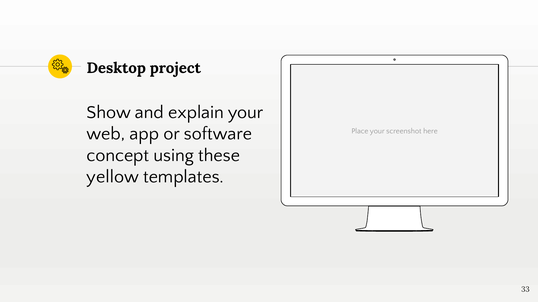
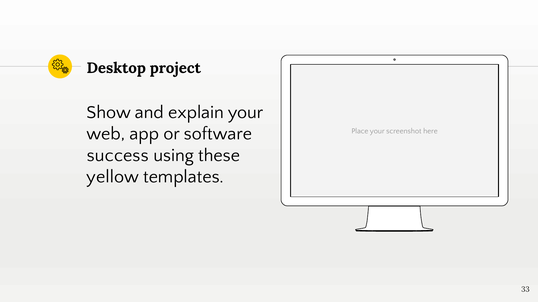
concept: concept -> success (118, 156)
